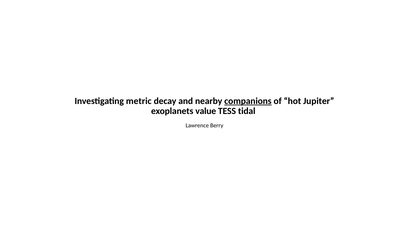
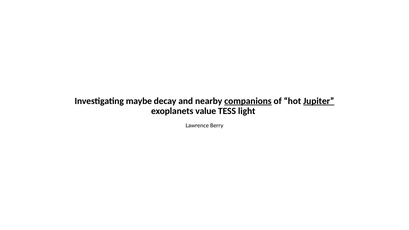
metric: metric -> maybe (139, 101)
Jupiter underline: none -> present (319, 101)
tidal: tidal -> light (247, 111)
